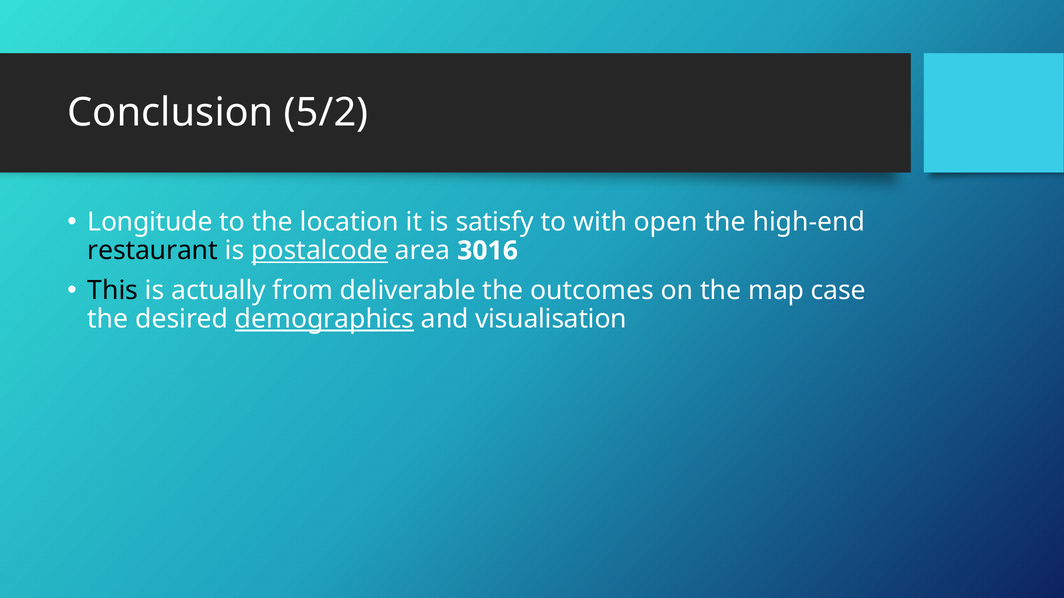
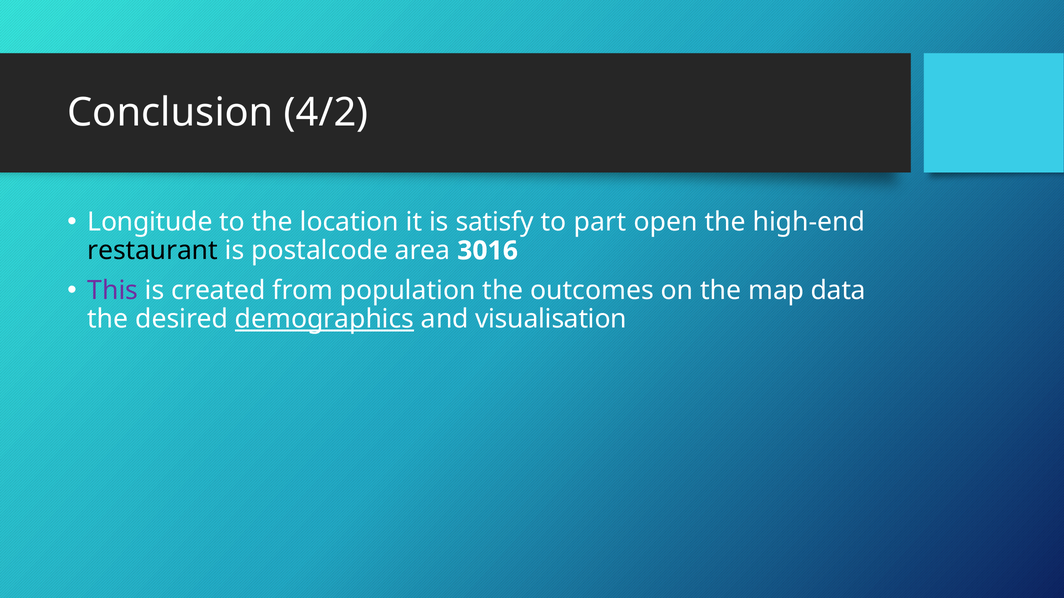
5/2: 5/2 -> 4/2 (326, 113)
with: with -> part (600, 222)
postalcode underline: present -> none (320, 251)
This colour: black -> purple (113, 291)
actually: actually -> created (219, 291)
deliverable: deliverable -> population (408, 291)
case: case -> data (838, 291)
